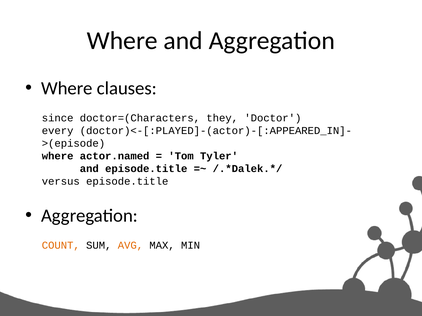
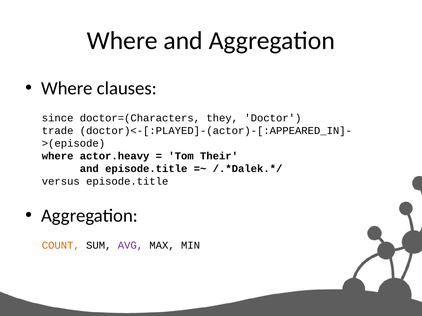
every: every -> trade (58, 131)
actor.named: actor.named -> actor.heavy (115, 156)
Tyler: Tyler -> Their (219, 156)
AVG colour: orange -> purple (130, 246)
